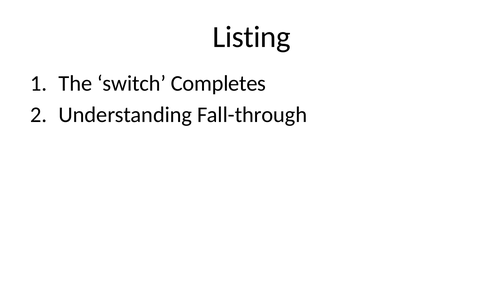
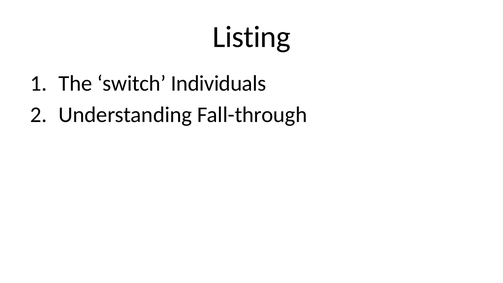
Completes: Completes -> Individuals (218, 84)
